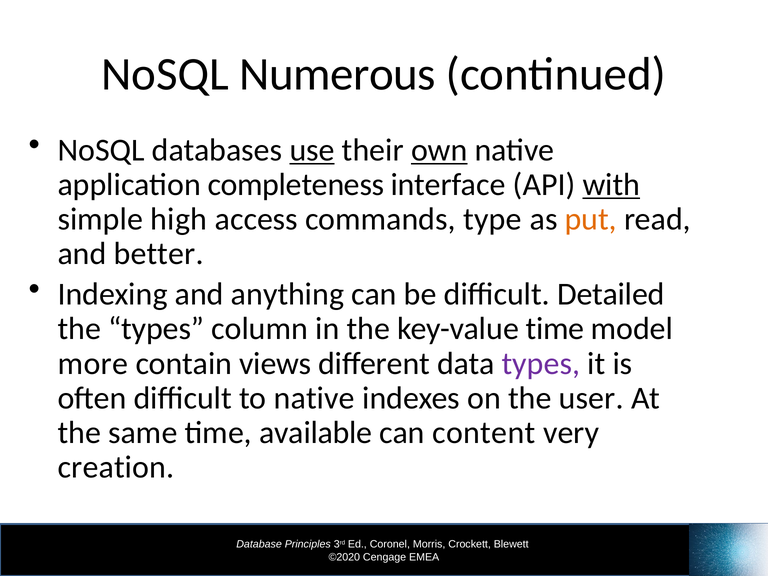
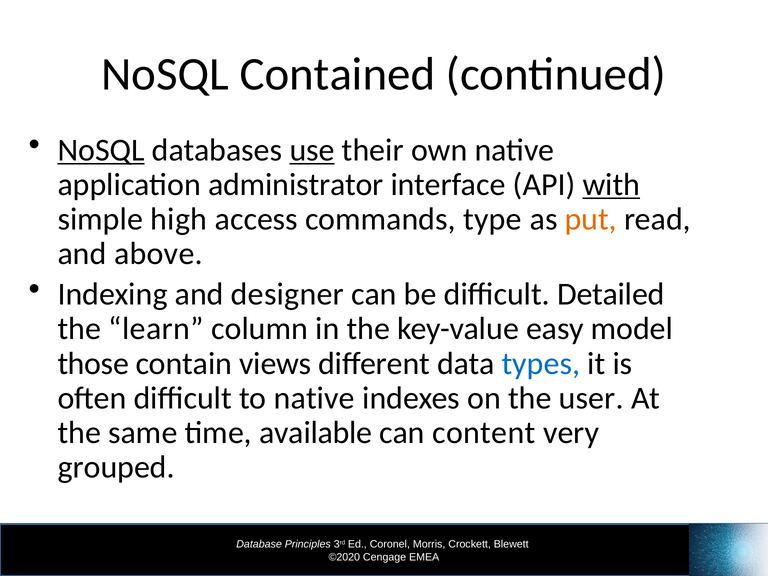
Numerous: Numerous -> Contained (337, 74)
NoSQL underline: none -> present (101, 150)
own underline: present -> none (439, 150)
completeness: completeness -> administrator (296, 185)
better: better -> above (159, 254)
anything: anything -> designer (287, 294)
the types: types -> learn (156, 329)
key-value time: time -> easy (555, 329)
more: more -> those (93, 363)
types colour: purple -> blue (541, 363)
creation: creation -> grouped (116, 467)
